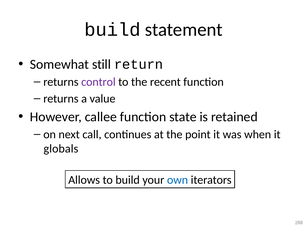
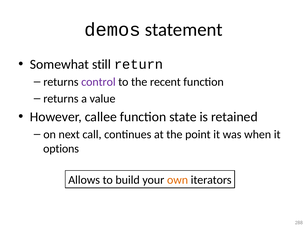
build: build -> demos (112, 30)
globals: globals -> options (61, 149)
own colour: blue -> orange (178, 180)
